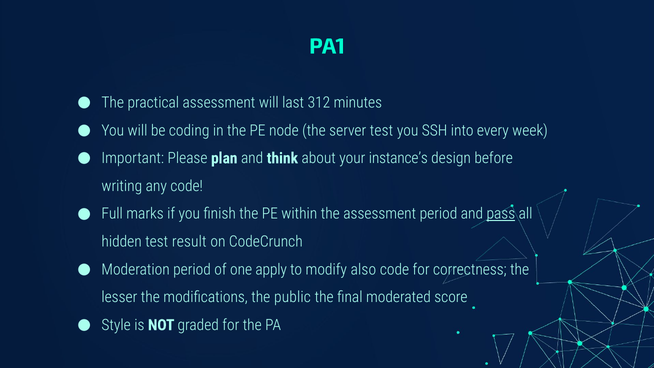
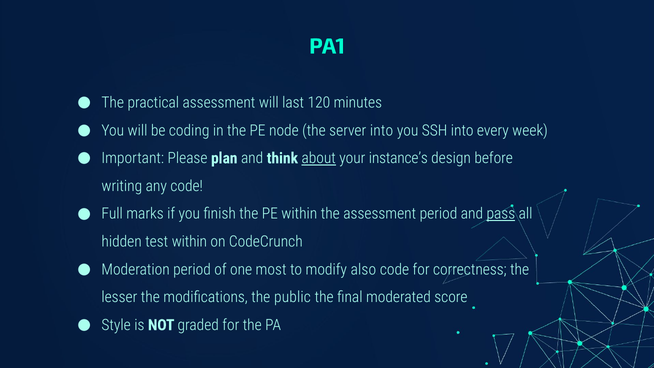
312: 312 -> 120 (319, 103)
server test: test -> into (382, 130)
about underline: none -> present (319, 158)
test result: result -> within (189, 242)
apply: apply -> most (271, 269)
